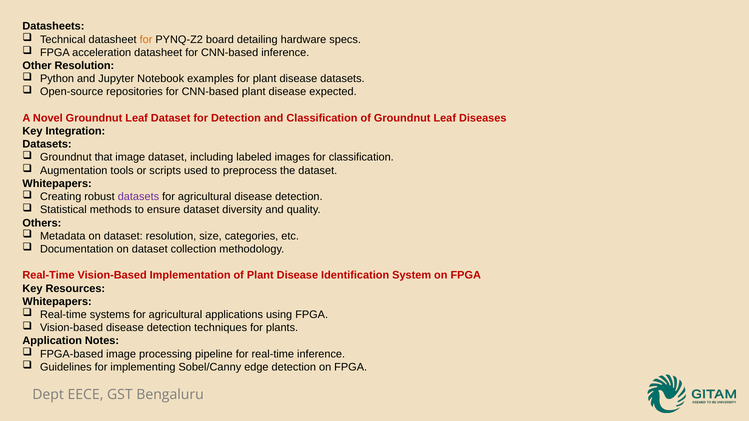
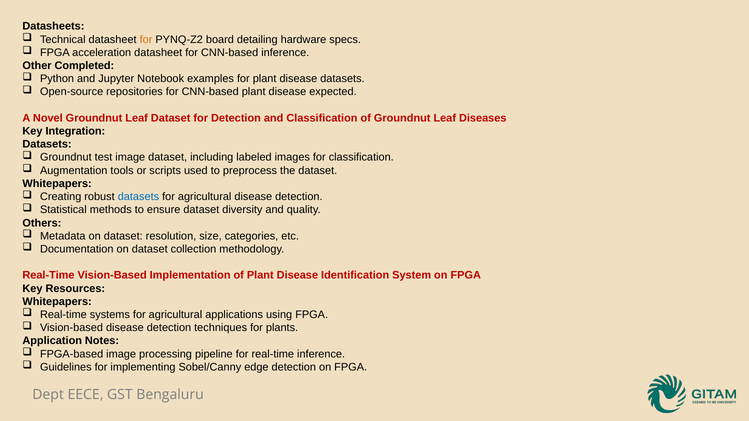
Other Resolution: Resolution -> Completed (84, 66)
that: that -> test (104, 158)
datasets colour: purple -> blue (138, 197)
